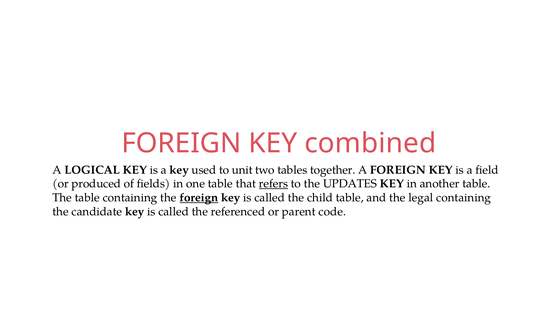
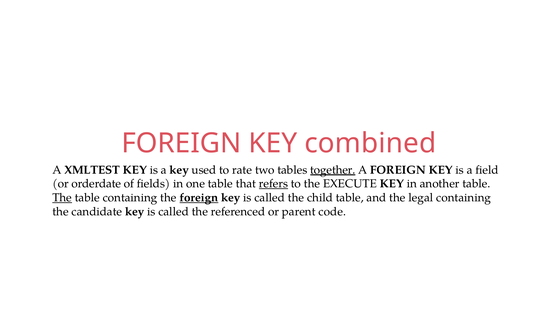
LOGICAL: LOGICAL -> XMLTEST (92, 170)
unit: unit -> rate (242, 170)
together underline: none -> present (333, 170)
produced: produced -> orderdate (96, 184)
UPDATES: UPDATES -> EXECUTE (350, 184)
The underline: none -> present (62, 198)
